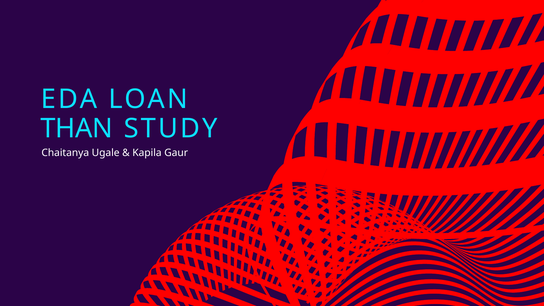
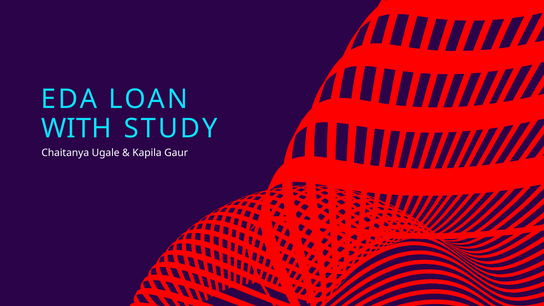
THAN: THAN -> WITH (76, 128)
